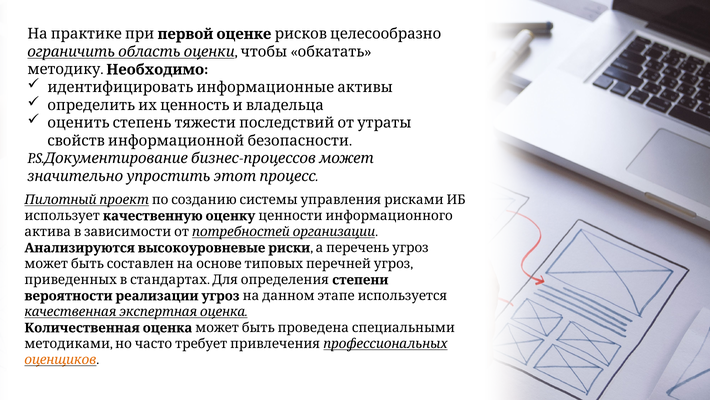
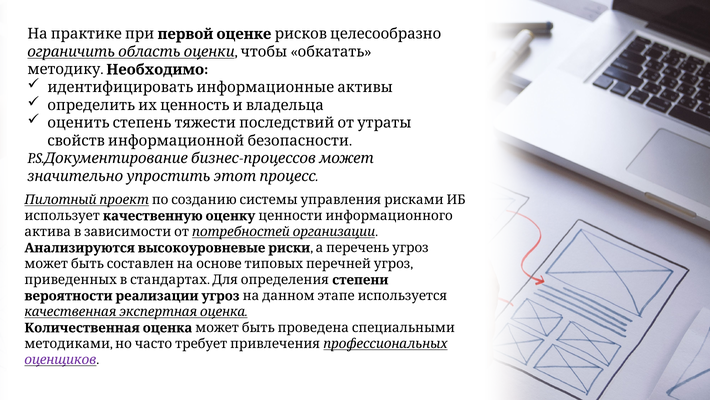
оценщиков colour: orange -> purple (60, 359)
